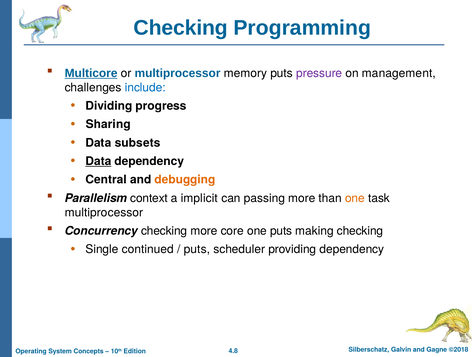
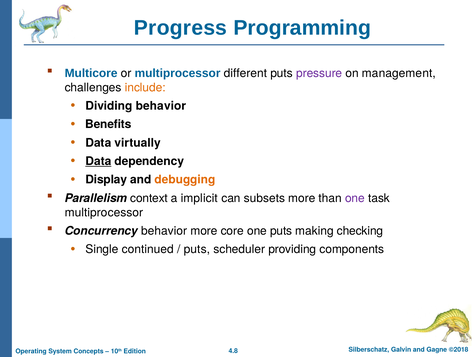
Checking: Checking -> Progress (181, 28)
Multicore underline: present -> none (91, 73)
memory: memory -> different (245, 73)
include colour: blue -> orange (145, 88)
Dividing progress: progress -> behavior (161, 106)
Sharing: Sharing -> Benefits (108, 124)
subsets: subsets -> virtually (138, 143)
Central: Central -> Display (106, 180)
passing: passing -> subsets (264, 198)
one colour: orange -> purple (355, 198)
Concurrency checking: checking -> behavior (164, 231)
providing dependency: dependency -> components (352, 249)
